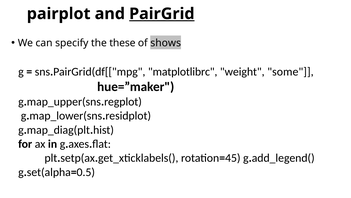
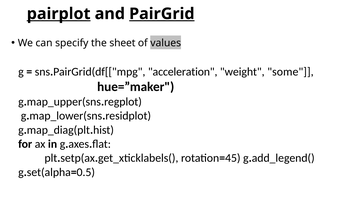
pairplot underline: none -> present (59, 14)
these: these -> sheet (122, 43)
shows: shows -> values (166, 43)
matplotlibrc: matplotlibrc -> acceleration (183, 72)
